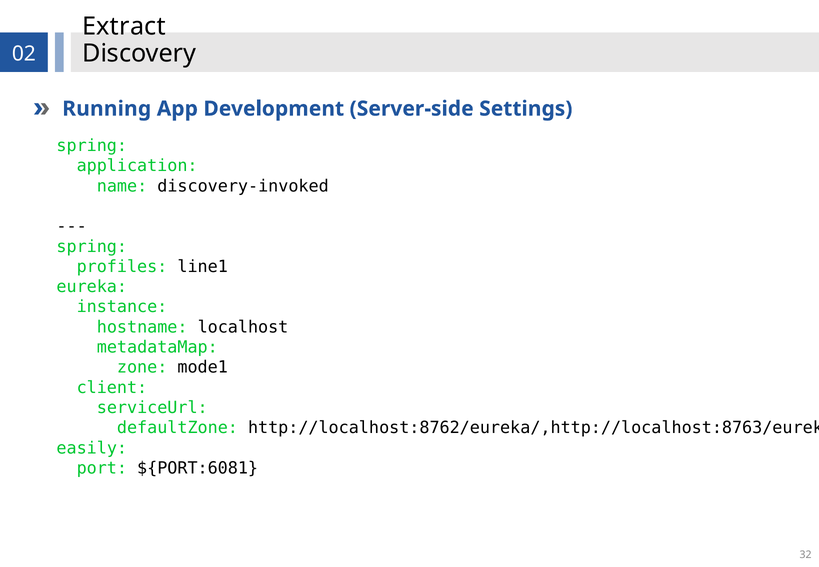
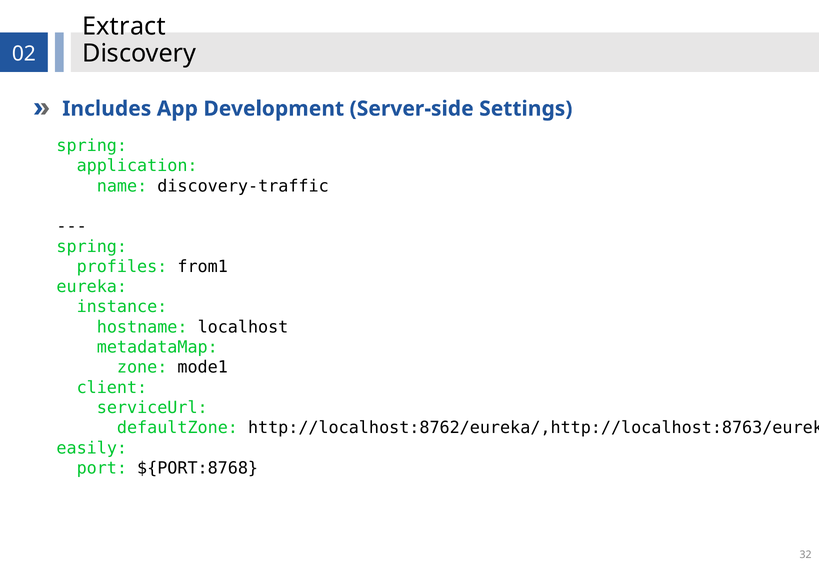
Running: Running -> Includes (107, 109)
discovery-invoked: discovery-invoked -> discovery-traffic (243, 186)
line1: line1 -> from1 (203, 267)
${PORT:6081: ${PORT:6081 -> ${PORT:8768 (198, 468)
